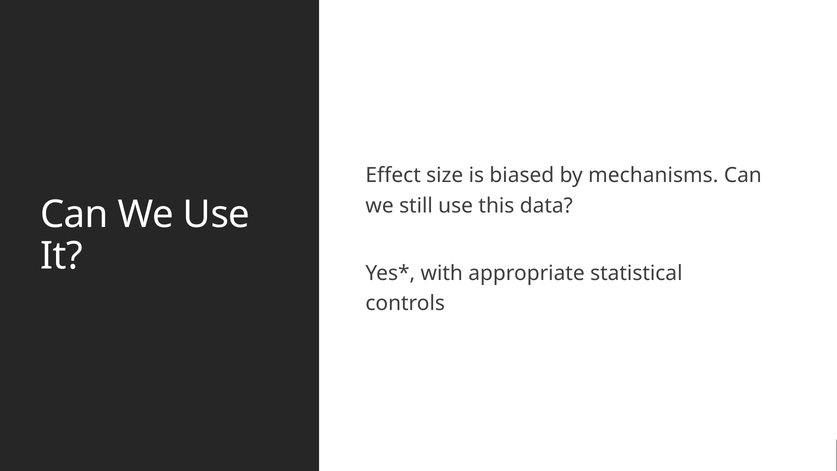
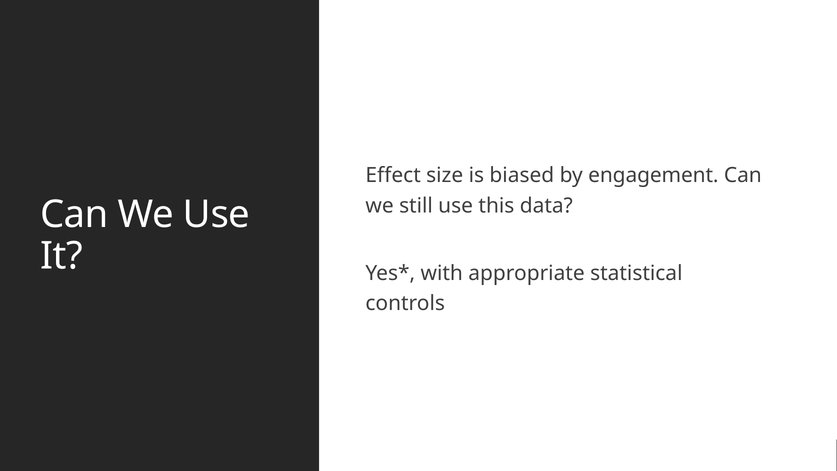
mechanisms: mechanisms -> engagement (653, 176)
